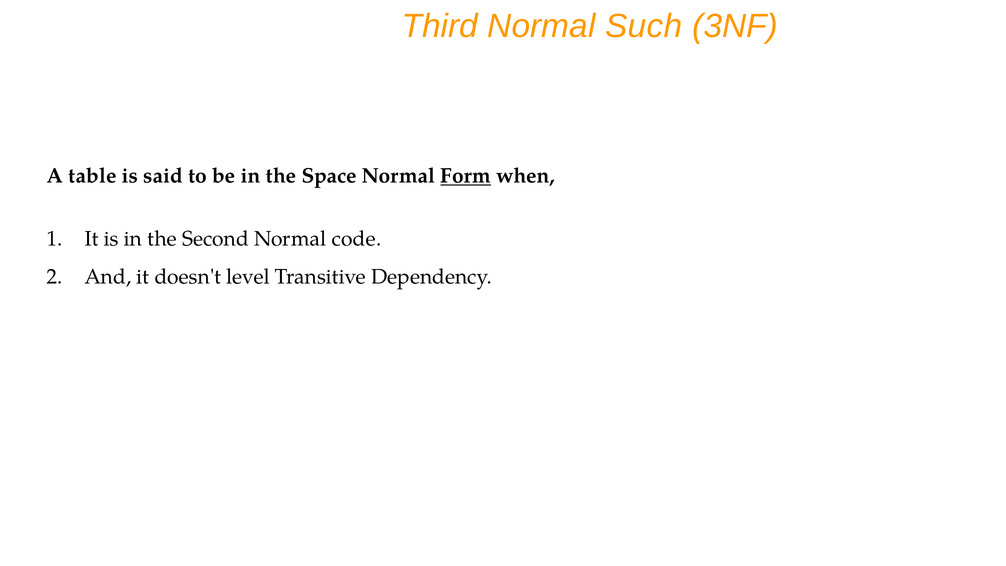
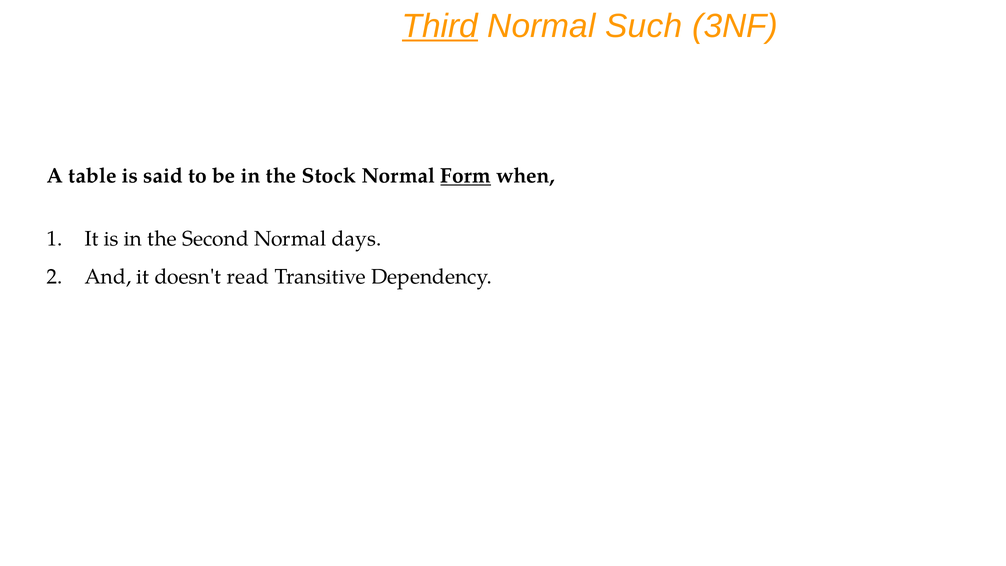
Third underline: none -> present (440, 26)
Space: Space -> Stock (329, 176)
code: code -> days (356, 239)
level: level -> read (248, 277)
